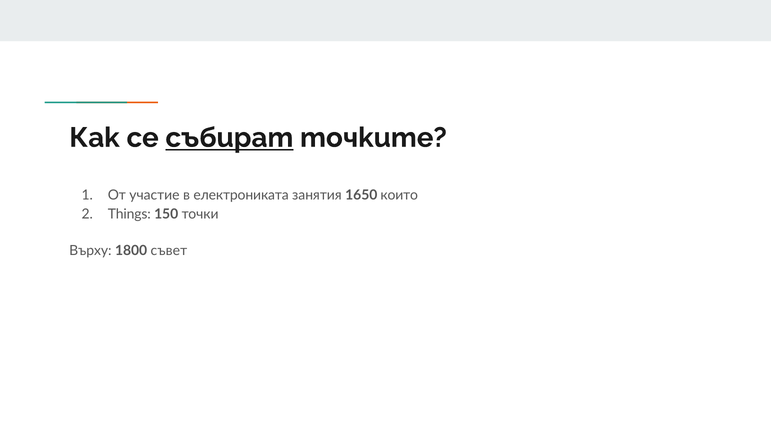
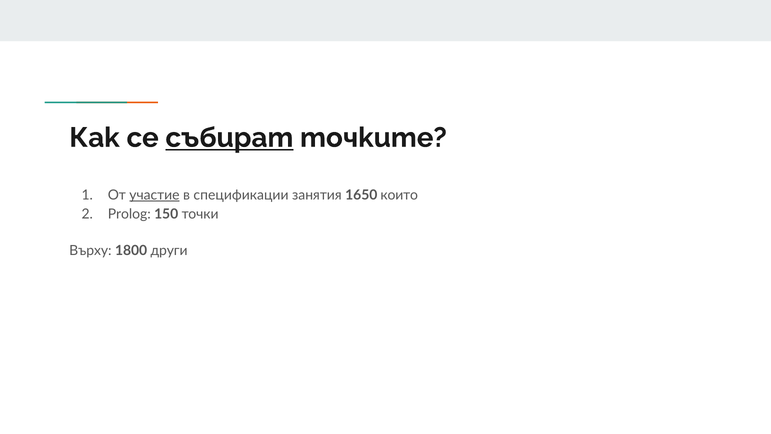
участие underline: none -> present (154, 195)
електрониката: електрониката -> спецификации (241, 195)
Things: Things -> Prolog (129, 214)
съвет: съвет -> други (169, 250)
